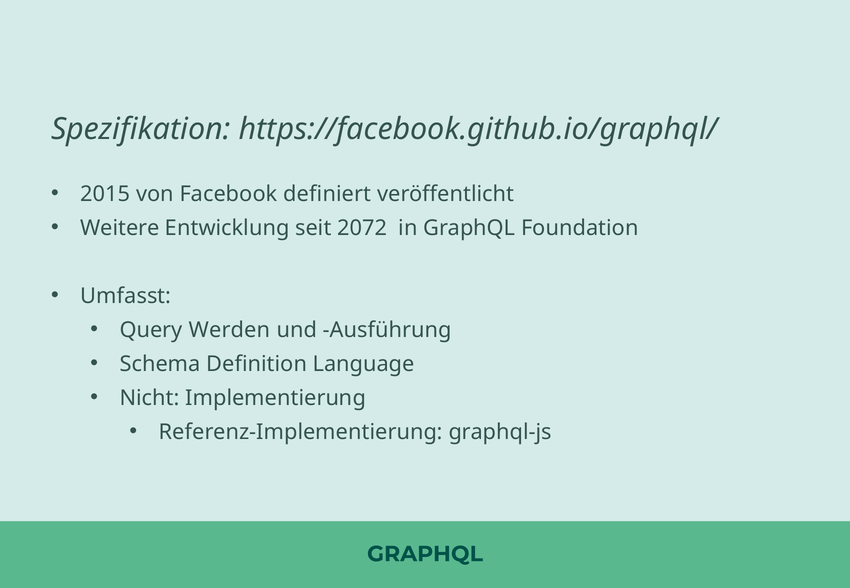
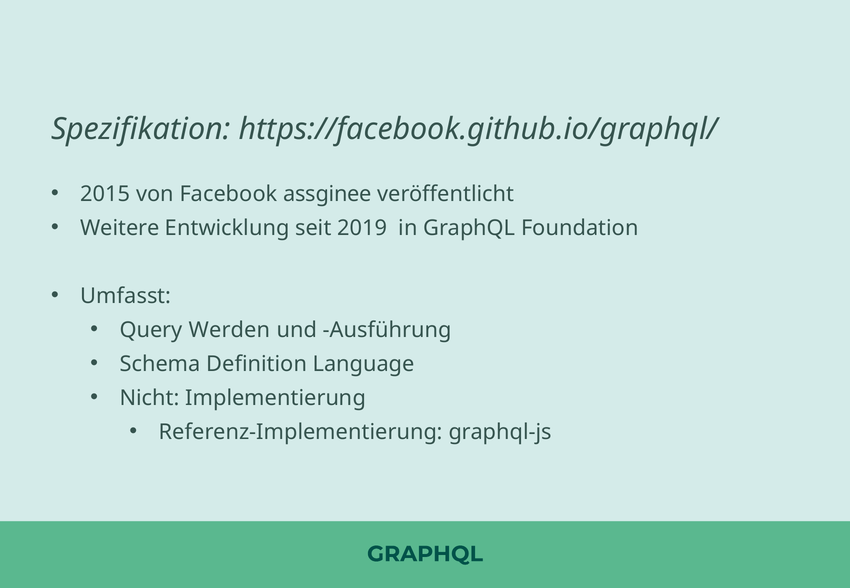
definiert: definiert -> assginee (327, 194)
2072: 2072 -> 2019 (362, 228)
